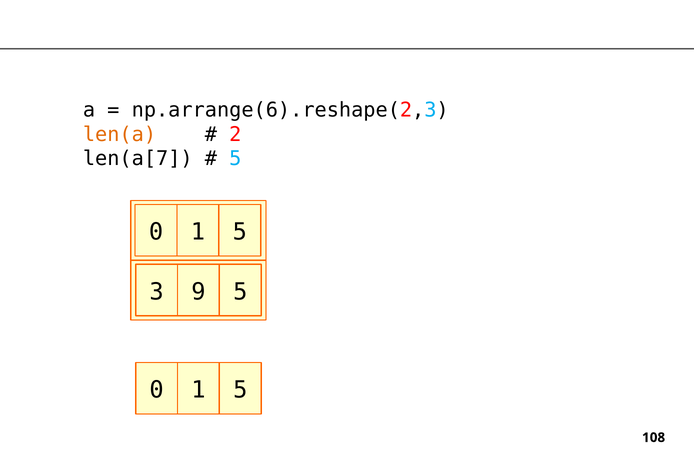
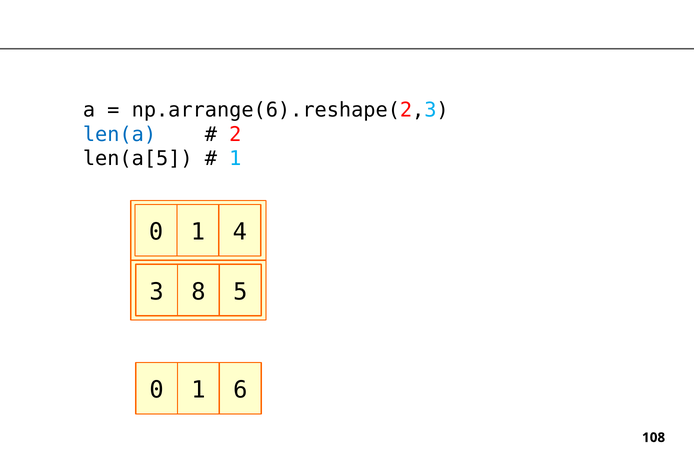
len(a colour: orange -> blue (119, 134)
len(a[7: len(a[7 -> len(a[5 (138, 159)
5: 5 -> 1 (235, 159)
5: 5 -> 4 (240, 232)
9: 9 -> 8 (198, 292)
5: 5 -> 6 (240, 390)
